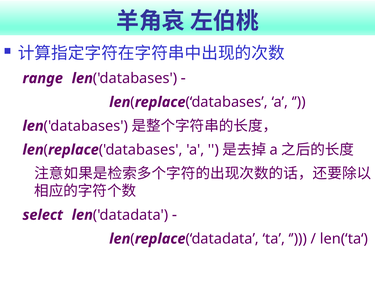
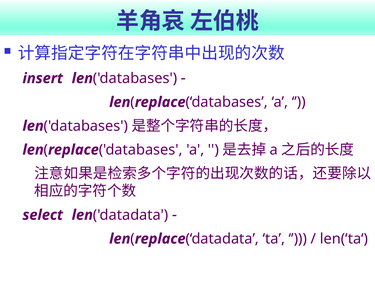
range: range -> insert (43, 78)
